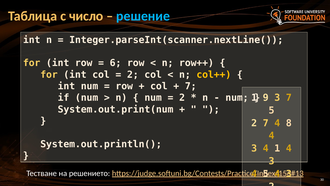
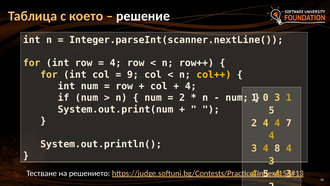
число: число -> което (86, 16)
решение colour: light blue -> white (143, 16)
6: 6 -> 4 (116, 63)
2: 2 -> 9 (133, 74)
7: 7 -> 4 (191, 86)
9: 9 -> 0 (266, 97)
3 7: 7 -> 1 (289, 97)
2 7: 7 -> 4 (266, 123)
8: 8 -> 7 (289, 123)
4 1: 1 -> 8 (277, 148)
